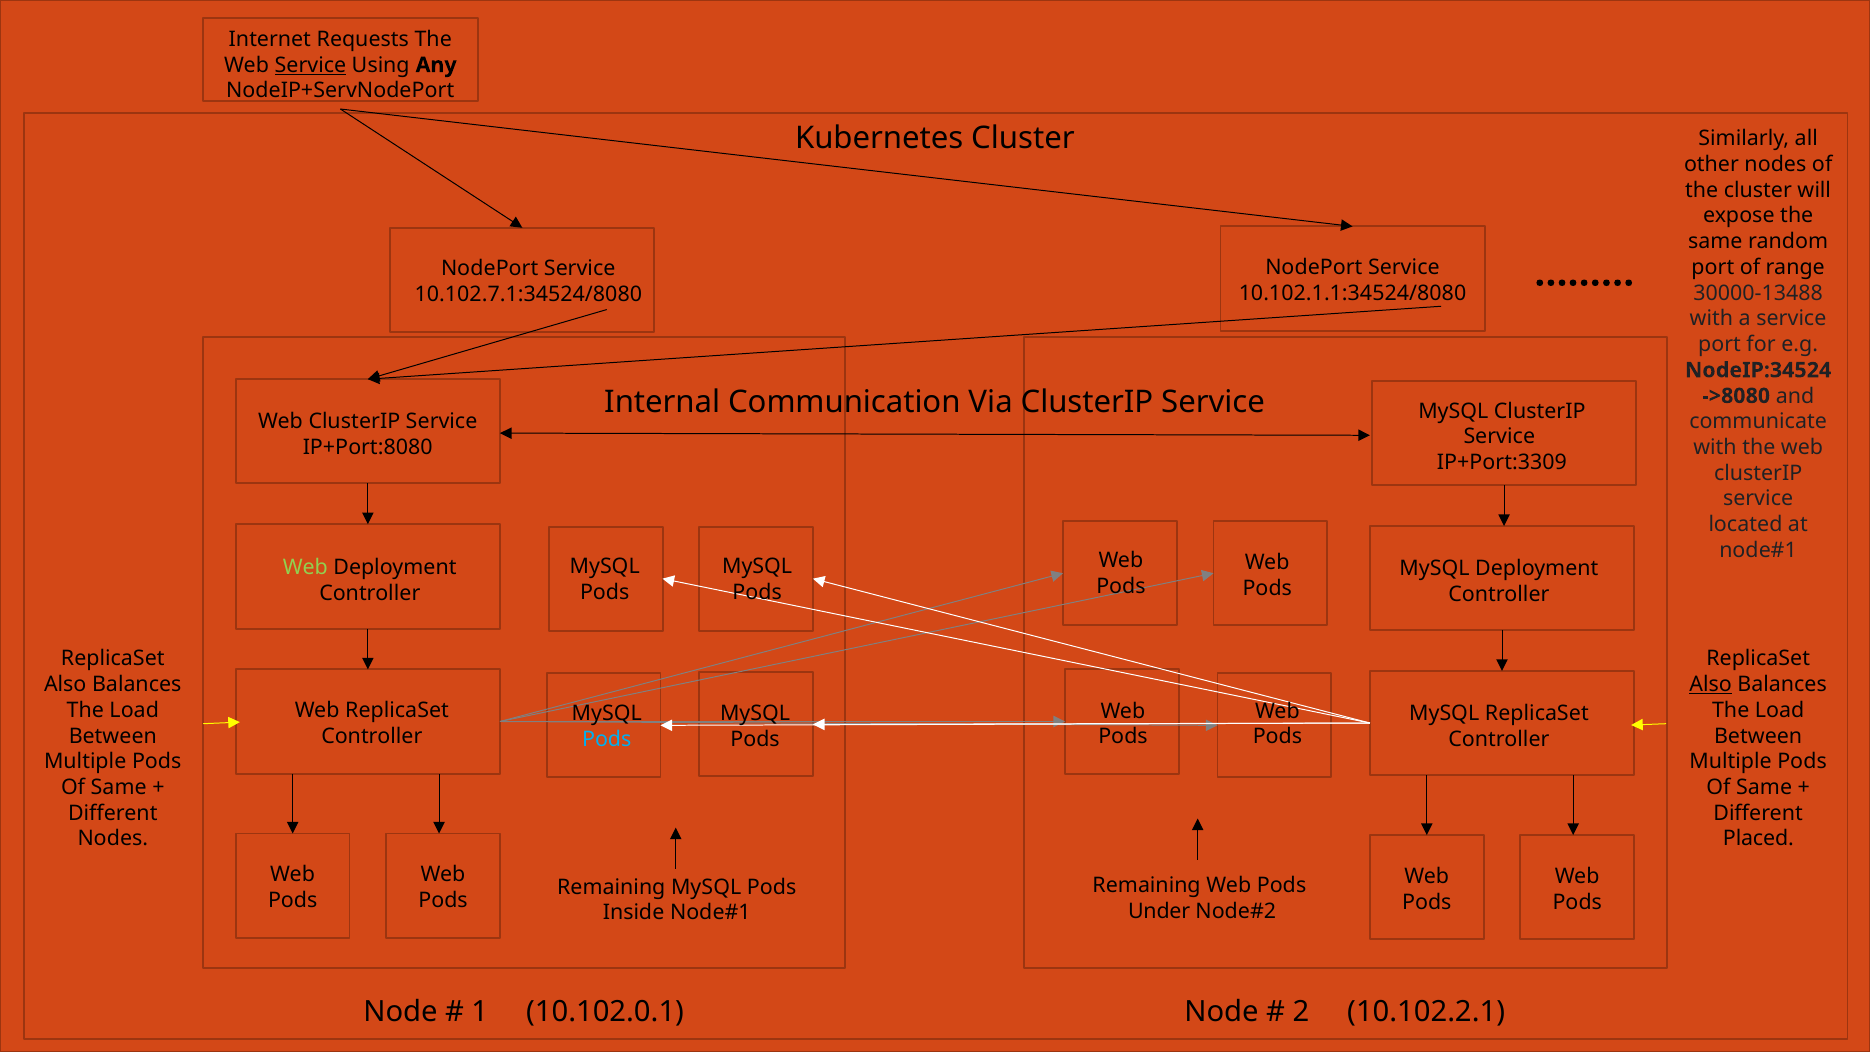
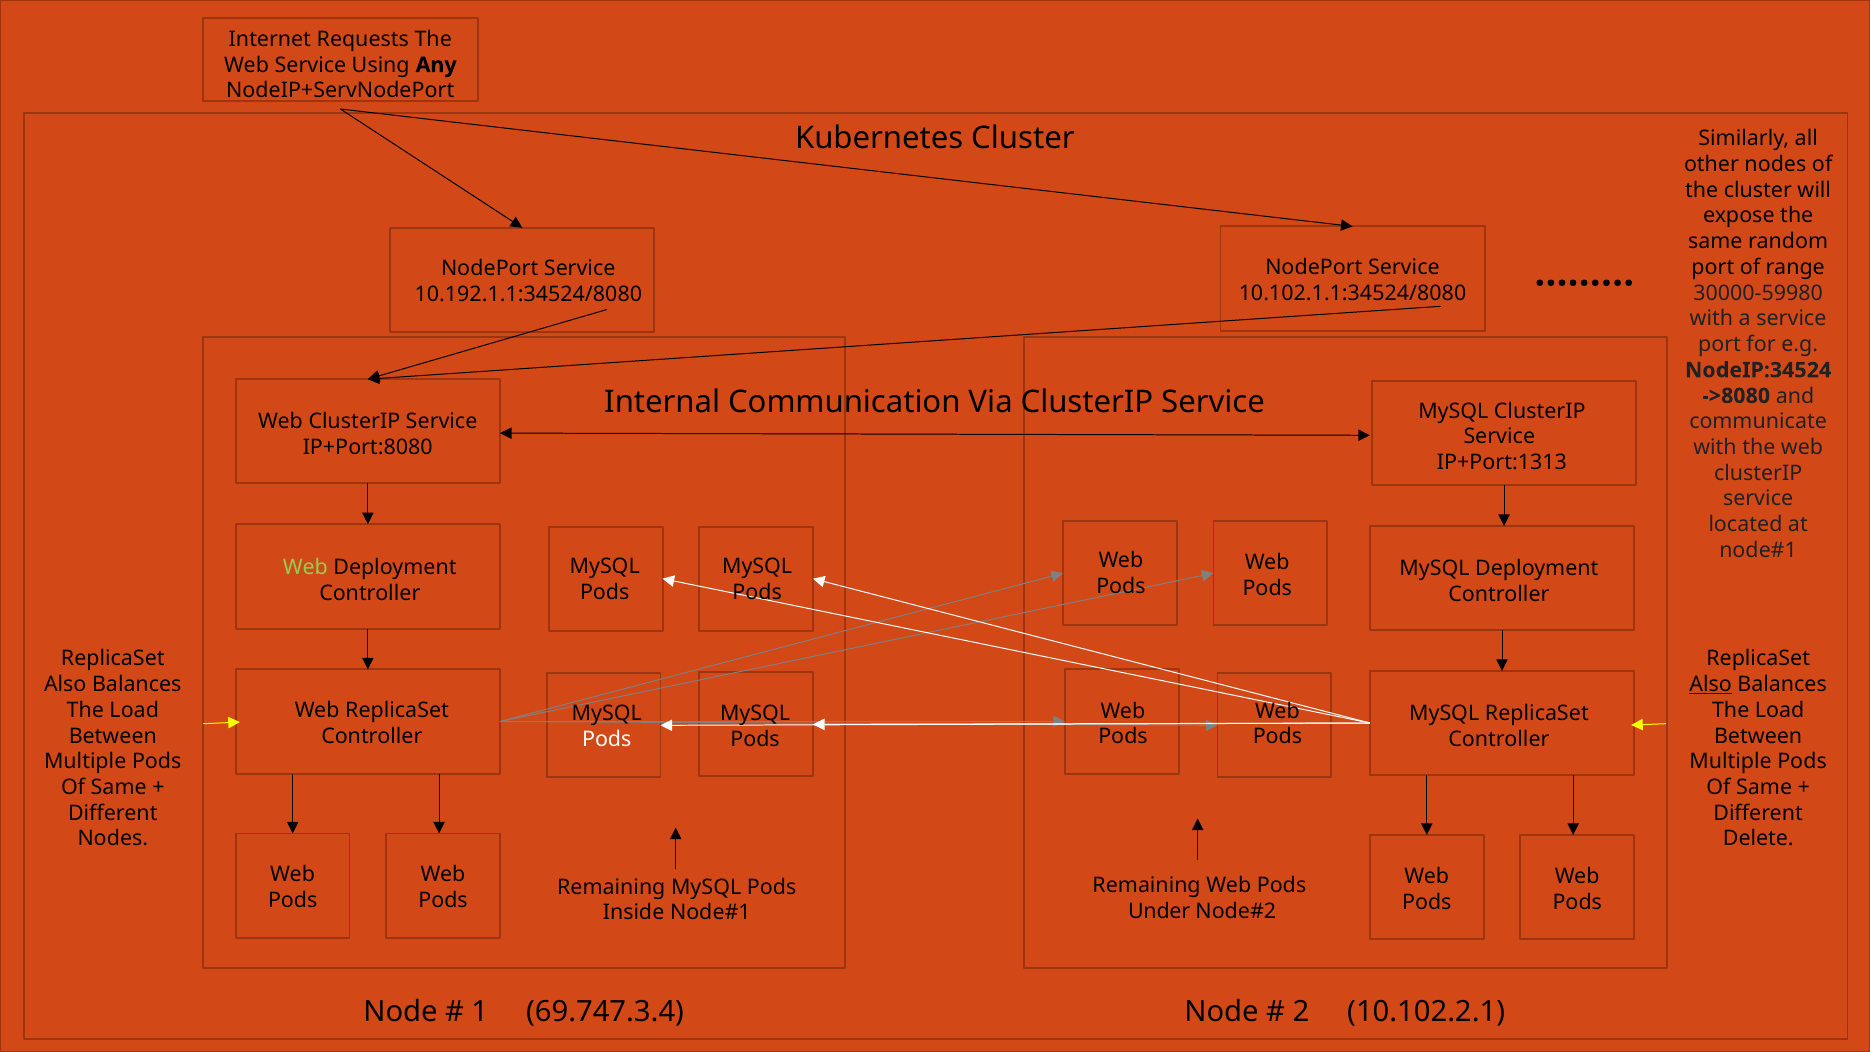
Service underline: present -> none (310, 65)
30000-13488: 30000-13488 -> 30000-59980 (1758, 293)
10.102.7.1:34524/8080: 10.102.7.1:34524/8080 -> 10.192.1.1:34524/8080 (528, 294)
IP+Port:3309: IP+Port:3309 -> IP+Port:1313 (1502, 462)
Pods colour: light blue -> white (607, 739)
Placed: Placed -> Delete (1758, 839)
10.102.0.1: 10.102.0.1 -> 69.747.3.4 (605, 1011)
